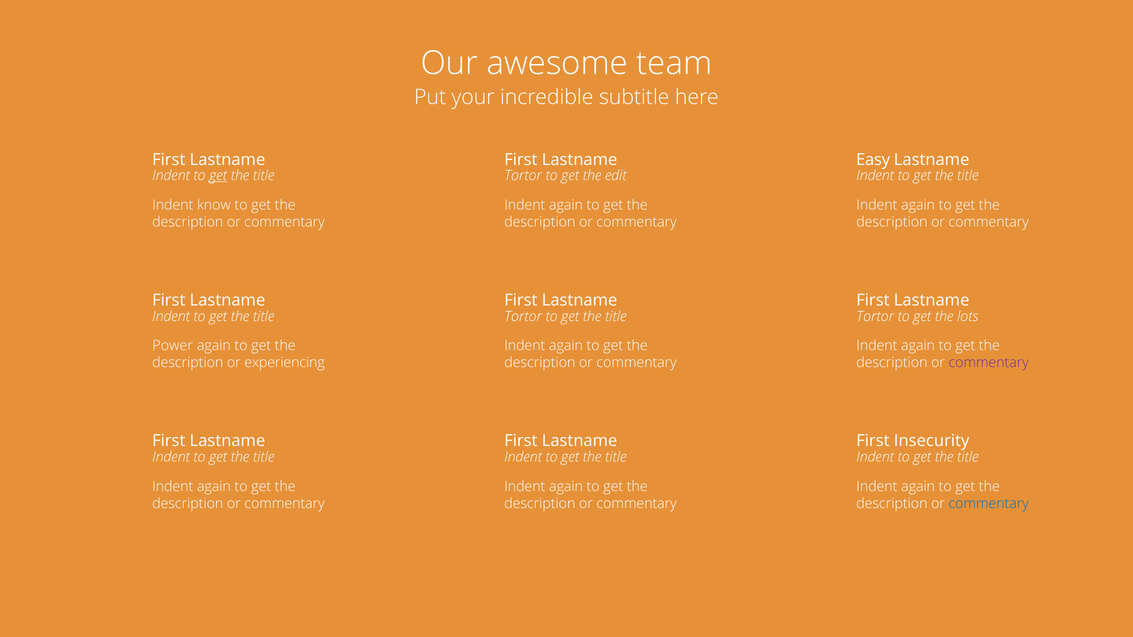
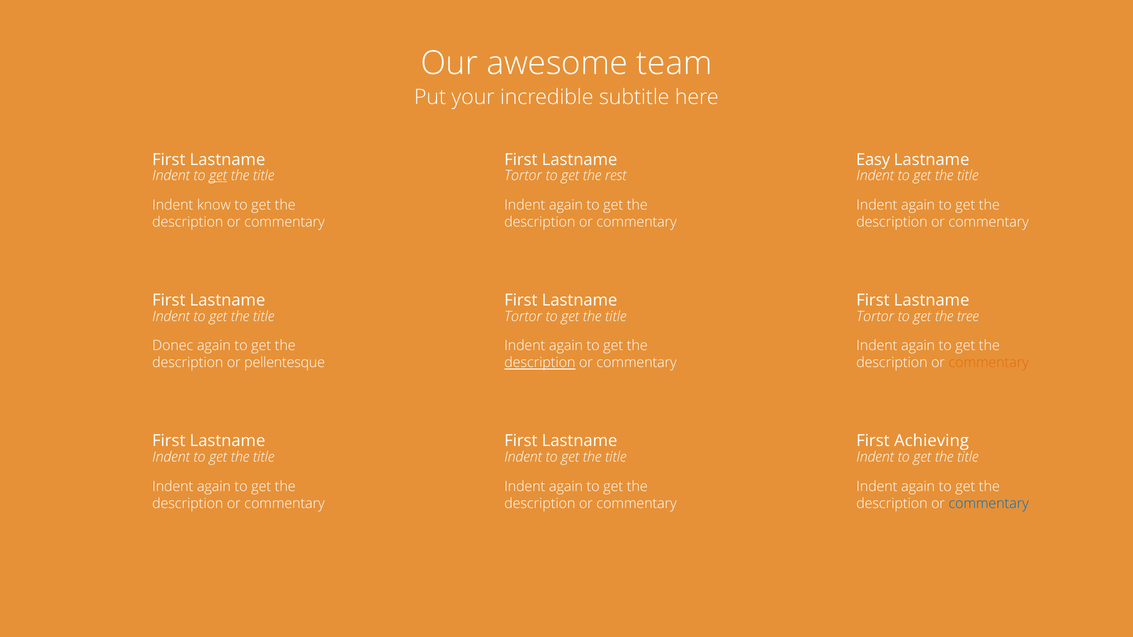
edit: edit -> rest (616, 176)
lots: lots -> tree (968, 316)
Power: Power -> Donec (173, 346)
experiencing: experiencing -> pellentesque (285, 363)
description underline: none -> present (540, 363)
commentary colour: purple -> orange (989, 363)
Insecurity: Insecurity -> Achieving (932, 441)
